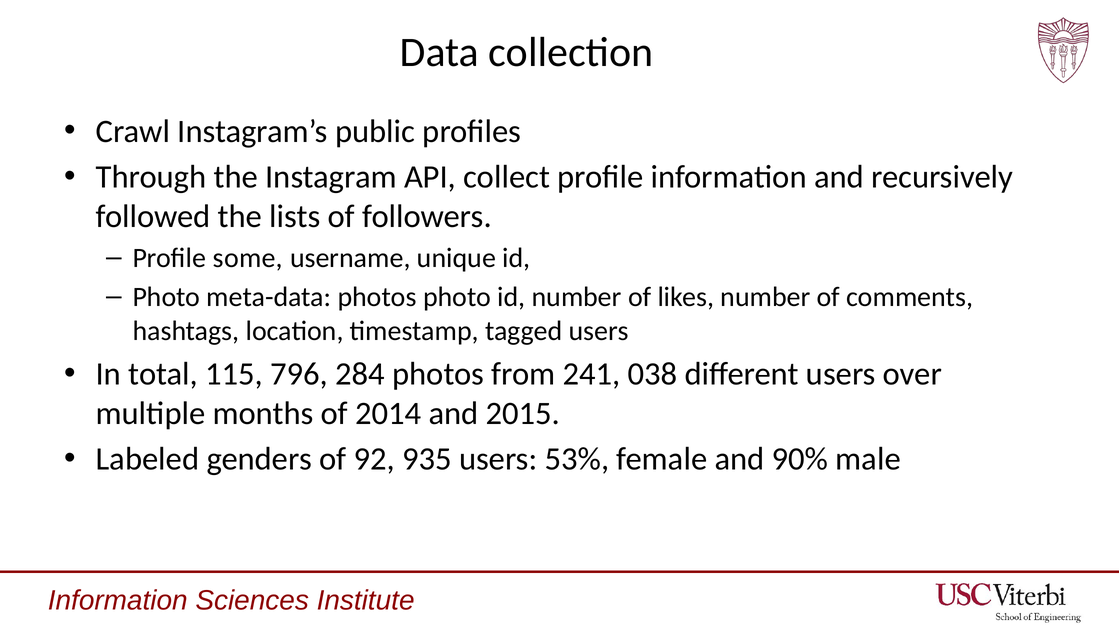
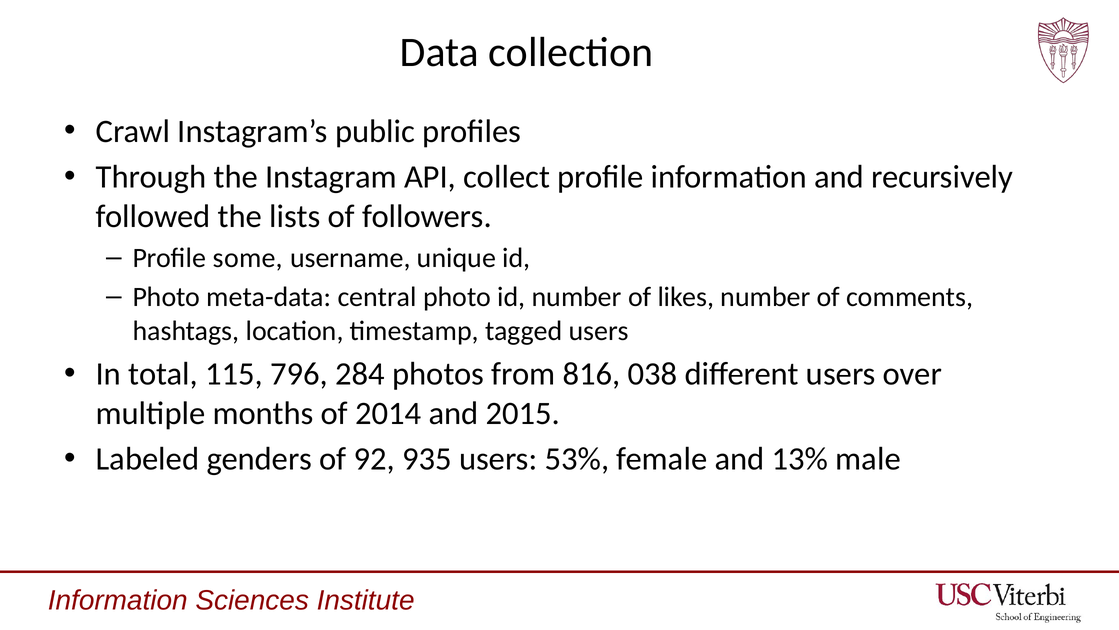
meta-data photos: photos -> central (377, 297)
241: 241 -> 816 (592, 374)
90%: 90% -> 13% (800, 459)
